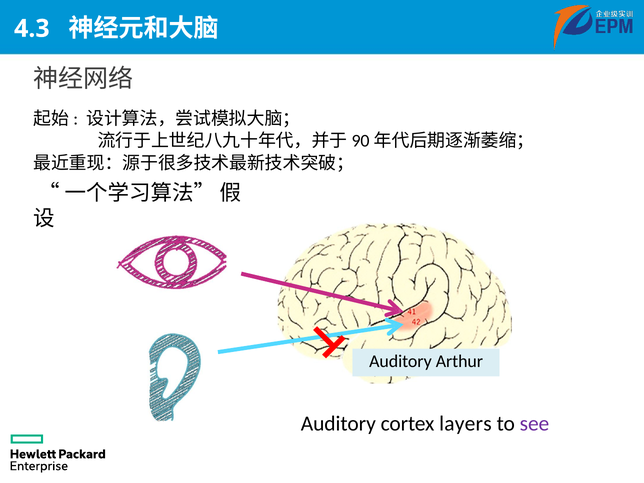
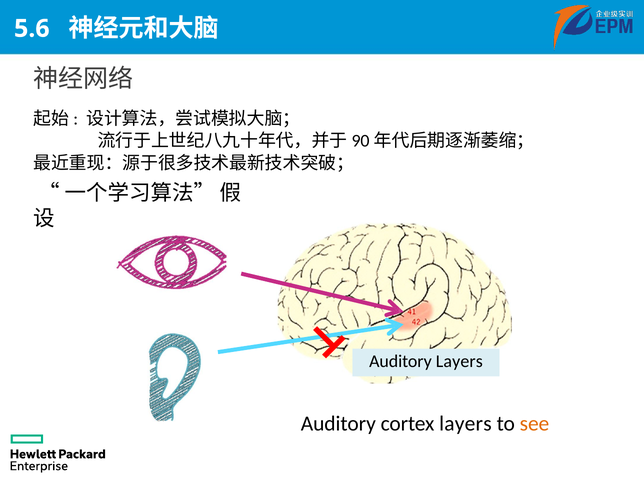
4.3: 4.3 -> 5.6 (32, 29)
Auditory Arthur: Arthur -> Layers (459, 362)
see colour: purple -> orange (534, 424)
